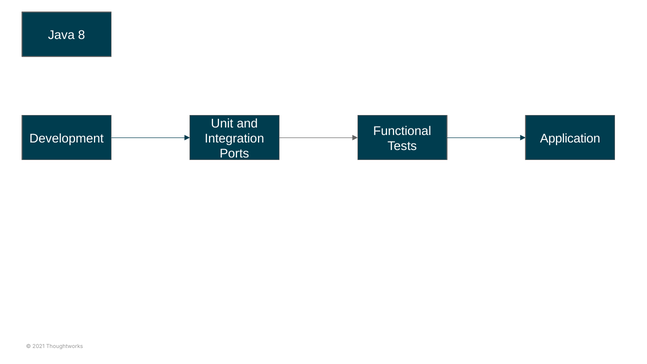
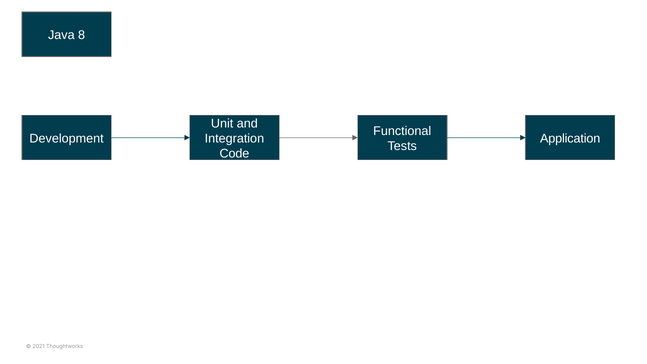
Ports: Ports -> Code (234, 154)
